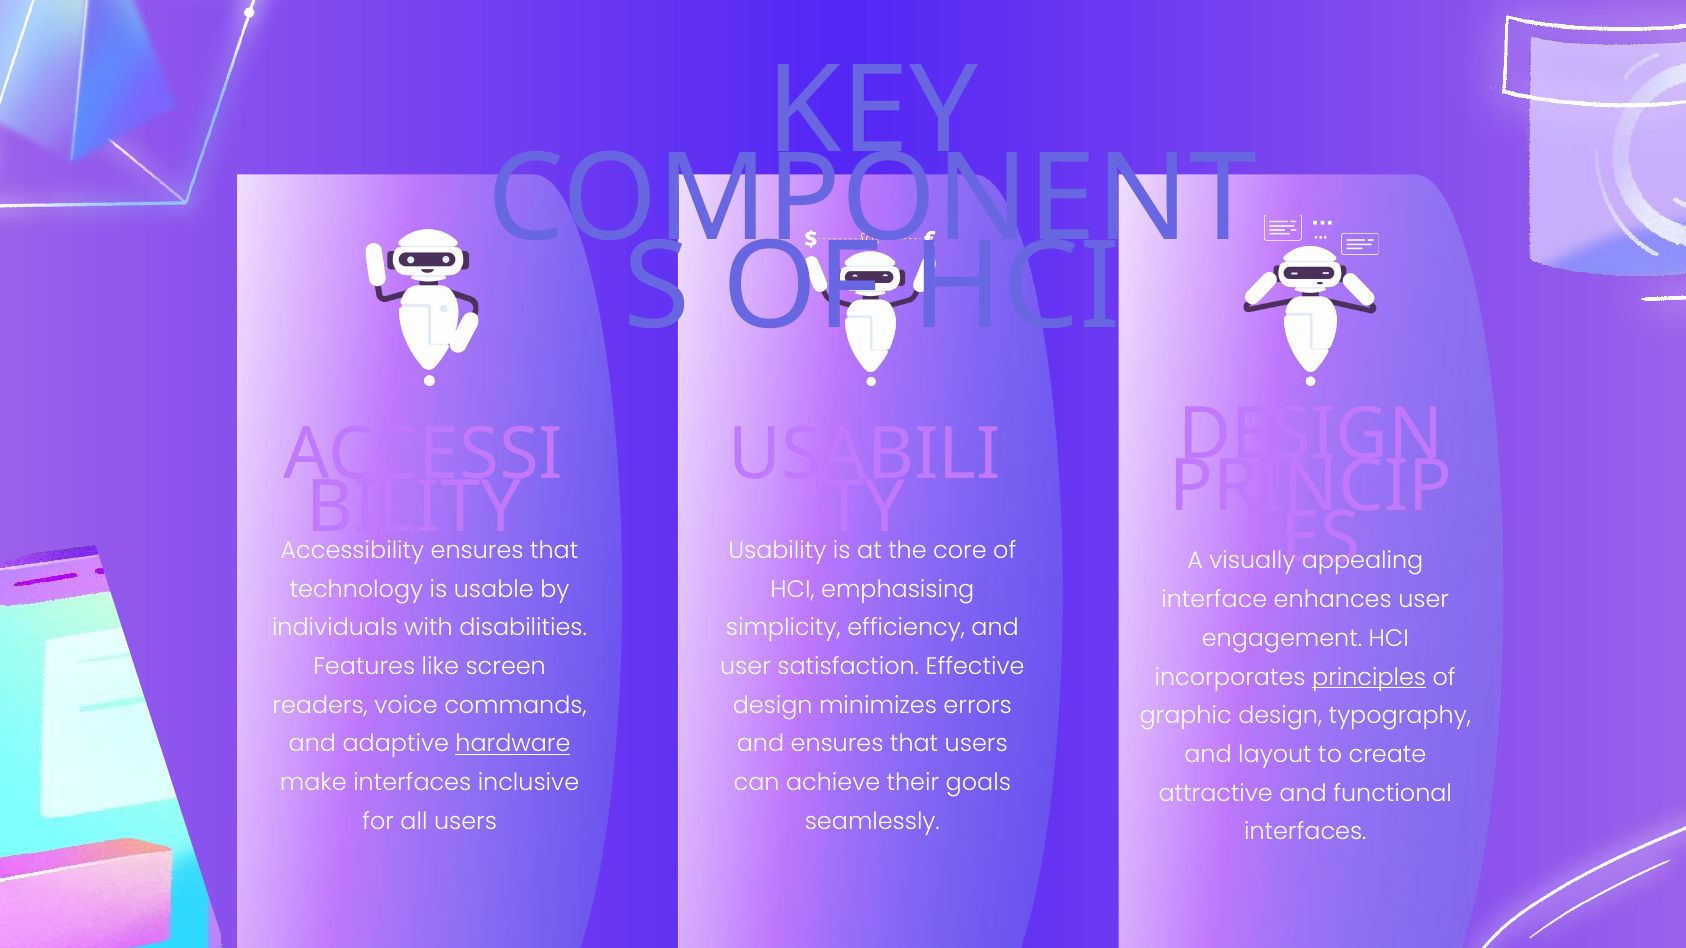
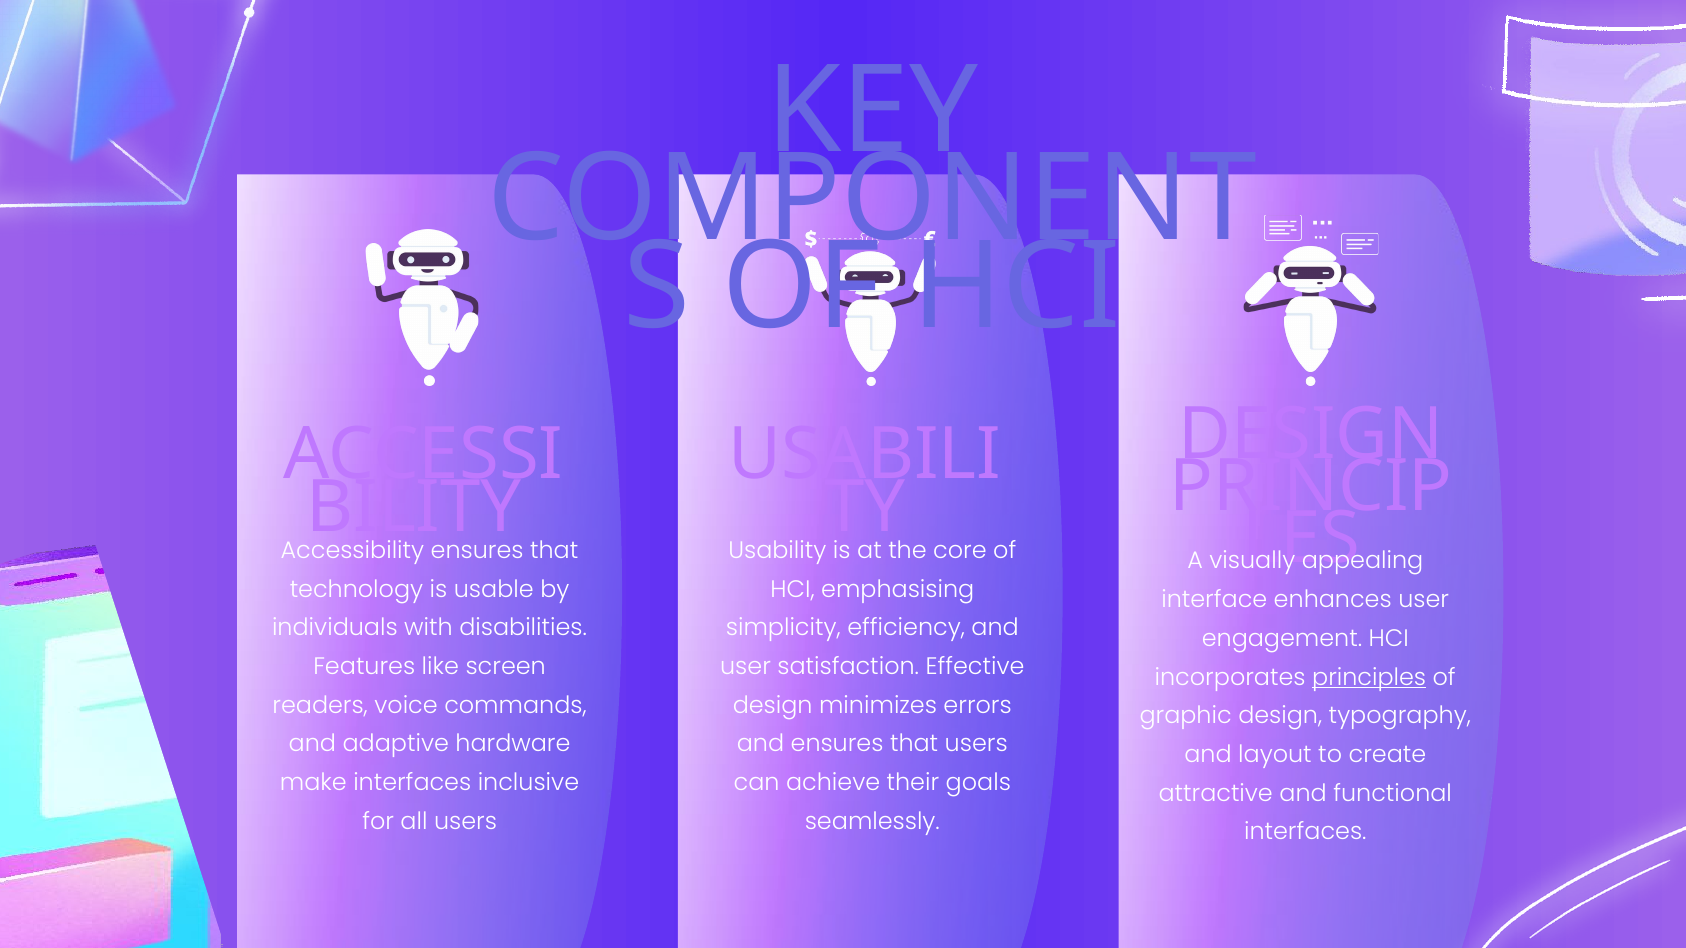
hardware underline: present -> none (513, 744)
